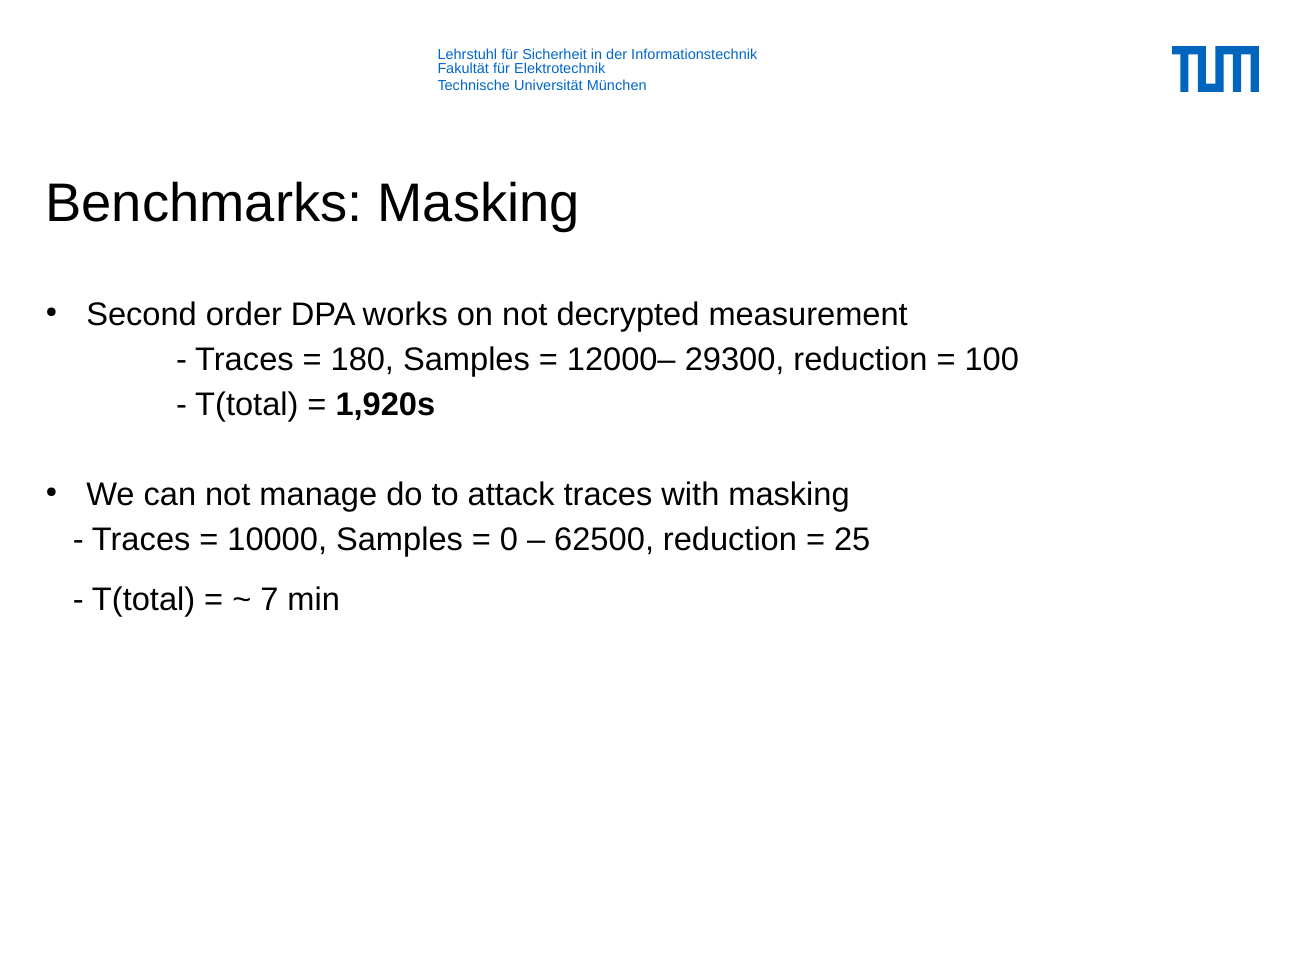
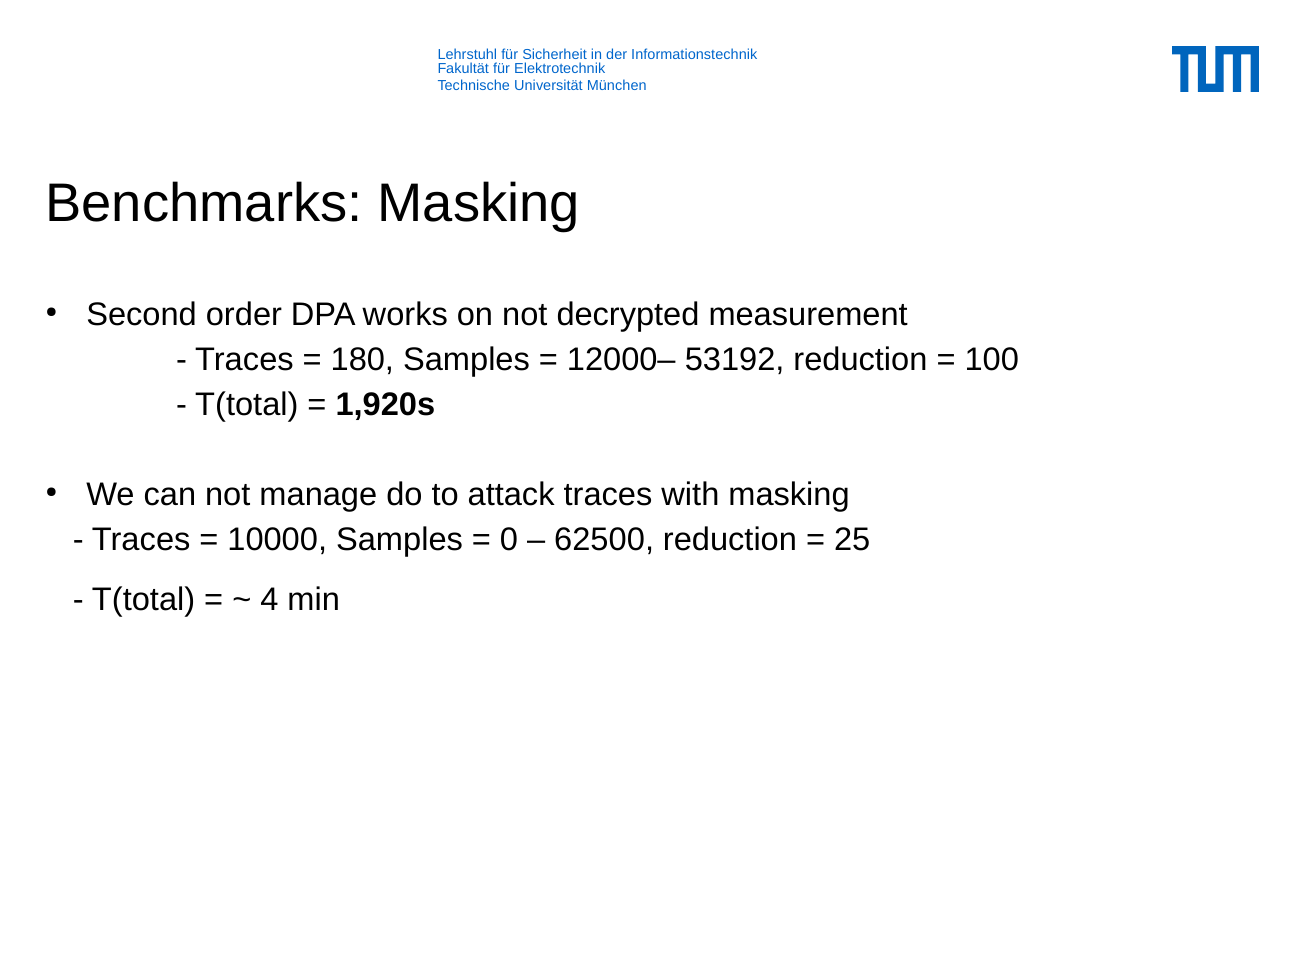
29300: 29300 -> 53192 (735, 360)
7: 7 -> 4 (269, 600)
